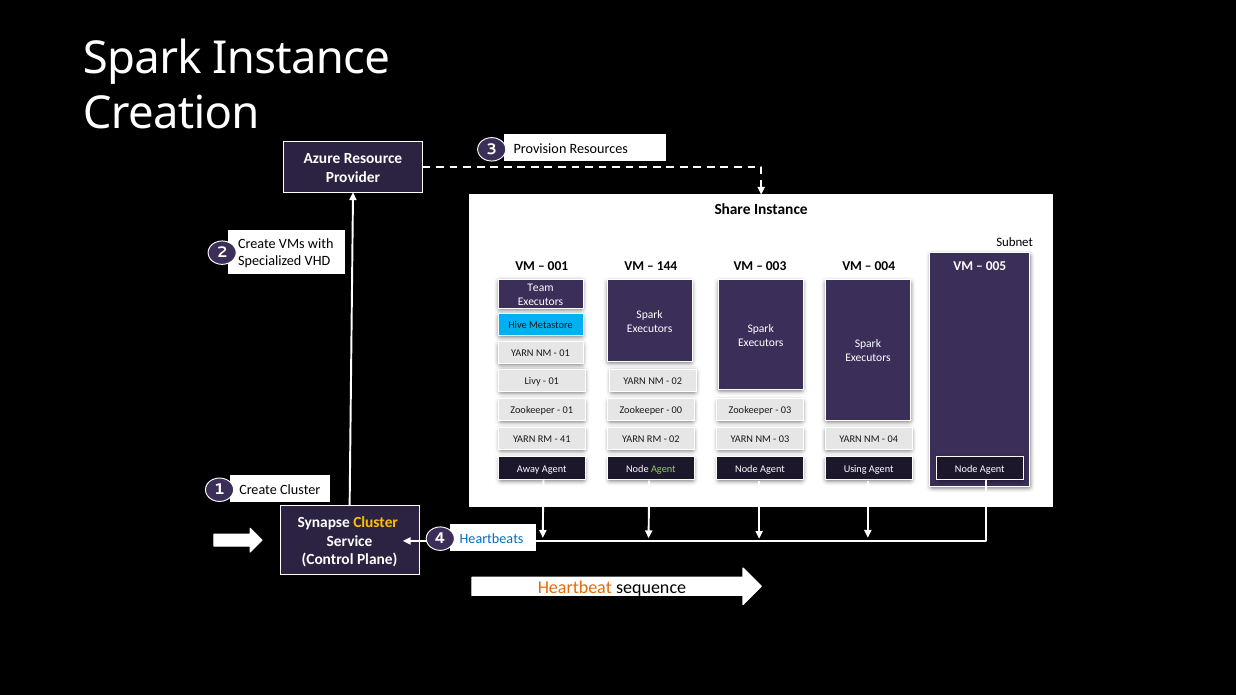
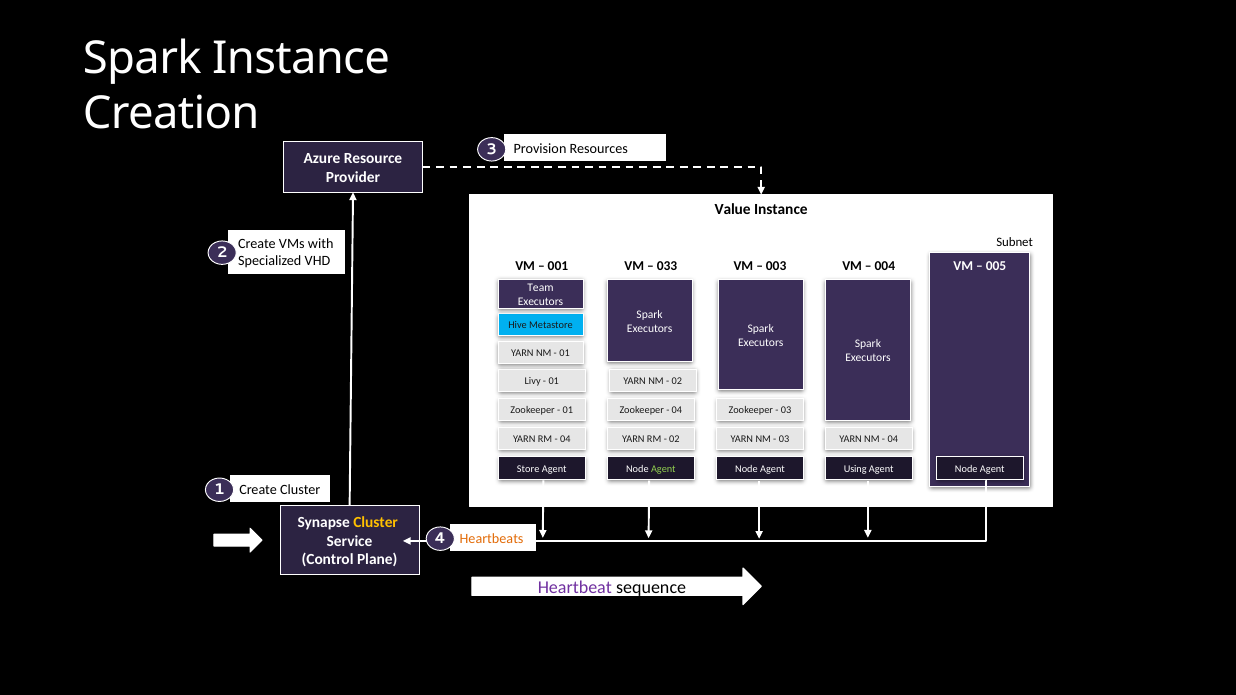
Share: Share -> Value (733, 209)
144: 144 -> 033 (667, 266)
00: 00 -> 04 (677, 410)
41: 41 -> 04 (565, 439)
Away: Away -> Store (528, 469)
Heartbeats colour: blue -> orange (492, 539)
Heartbeat colour: orange -> purple (575, 588)
